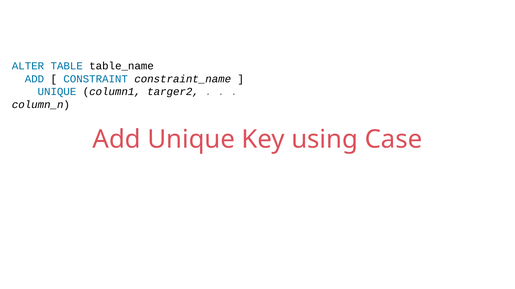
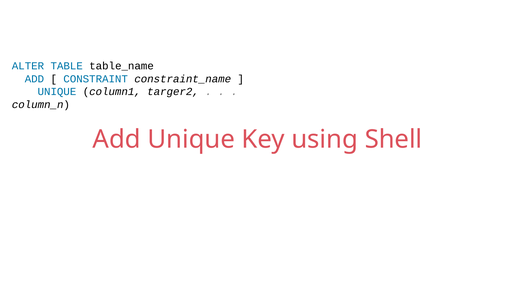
Case: Case -> Shell (393, 140)
